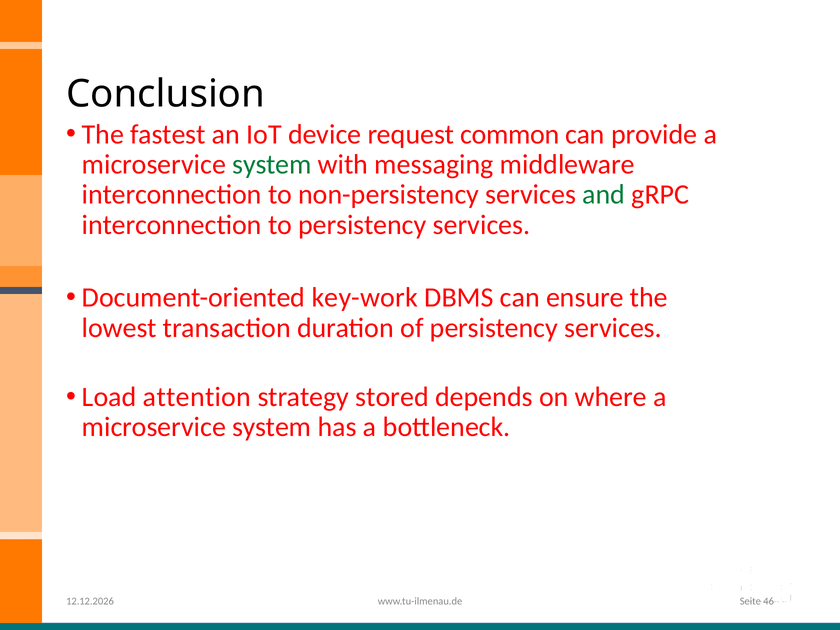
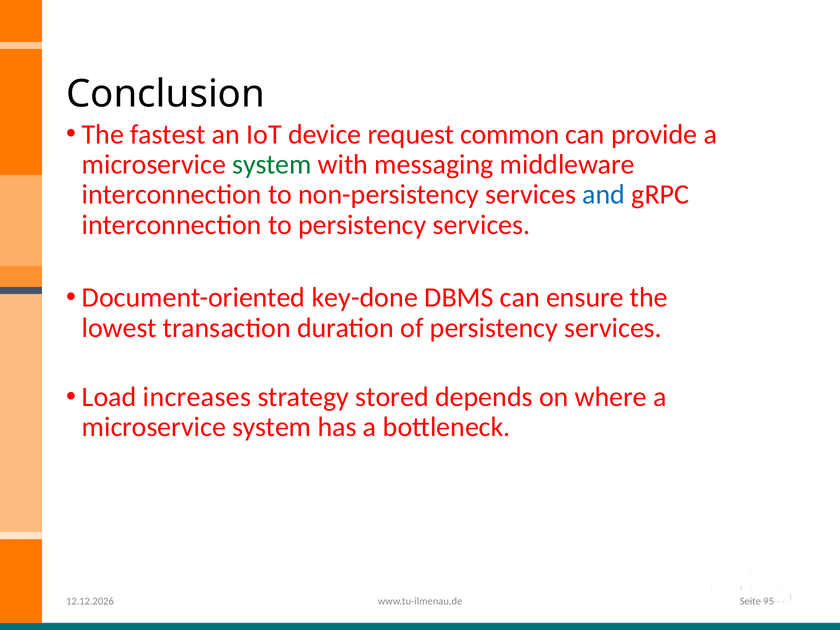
and colour: green -> blue (604, 195)
key-work: key-work -> key-done (365, 298)
attention: attention -> increases (197, 397)
46: 46 -> 95 (769, 601)
